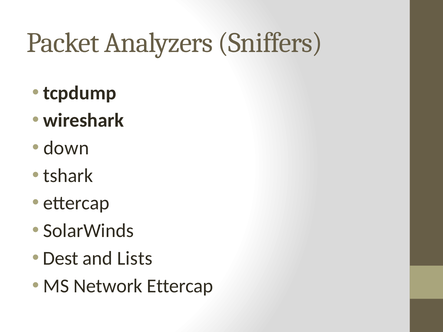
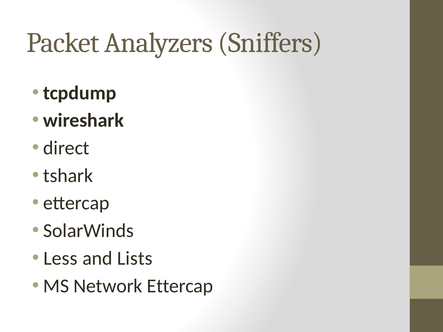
down: down -> direct (66, 148)
Dest: Dest -> Less (60, 258)
